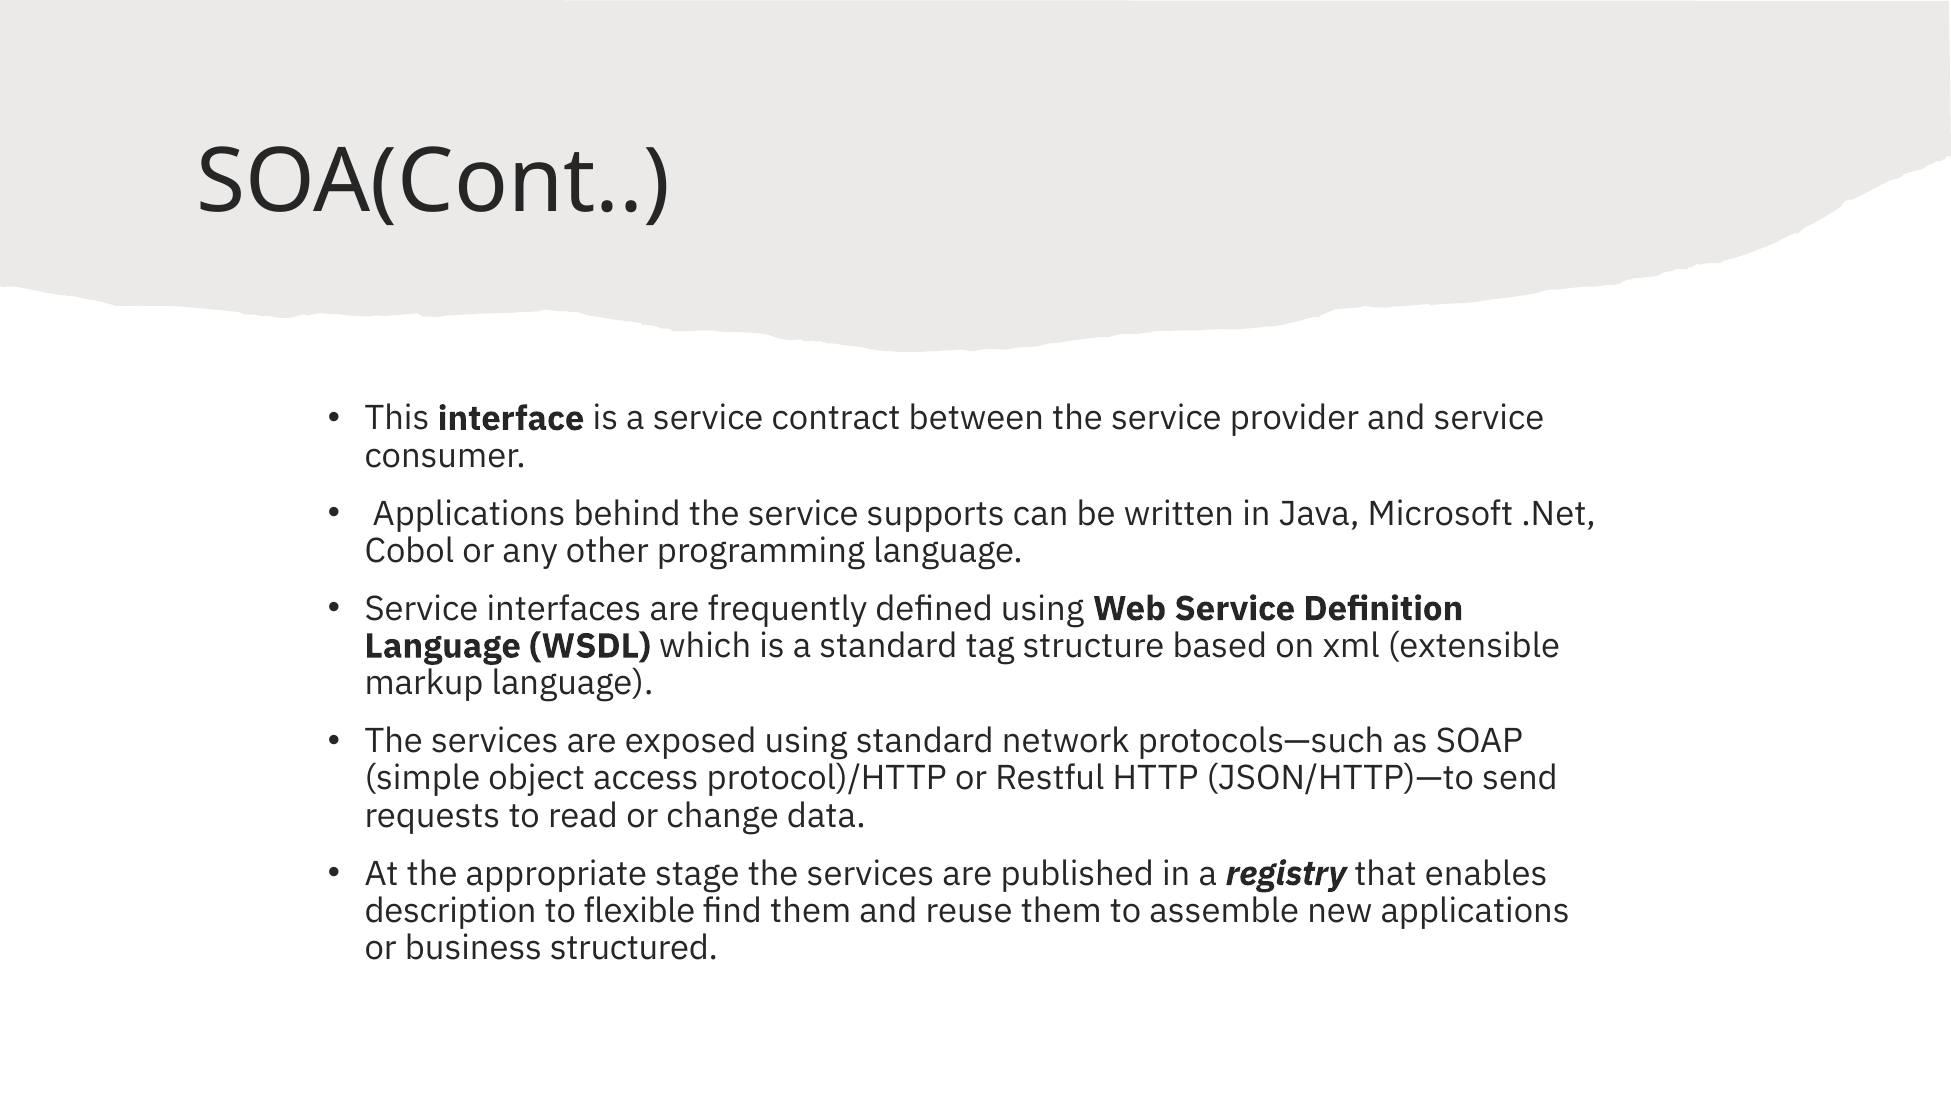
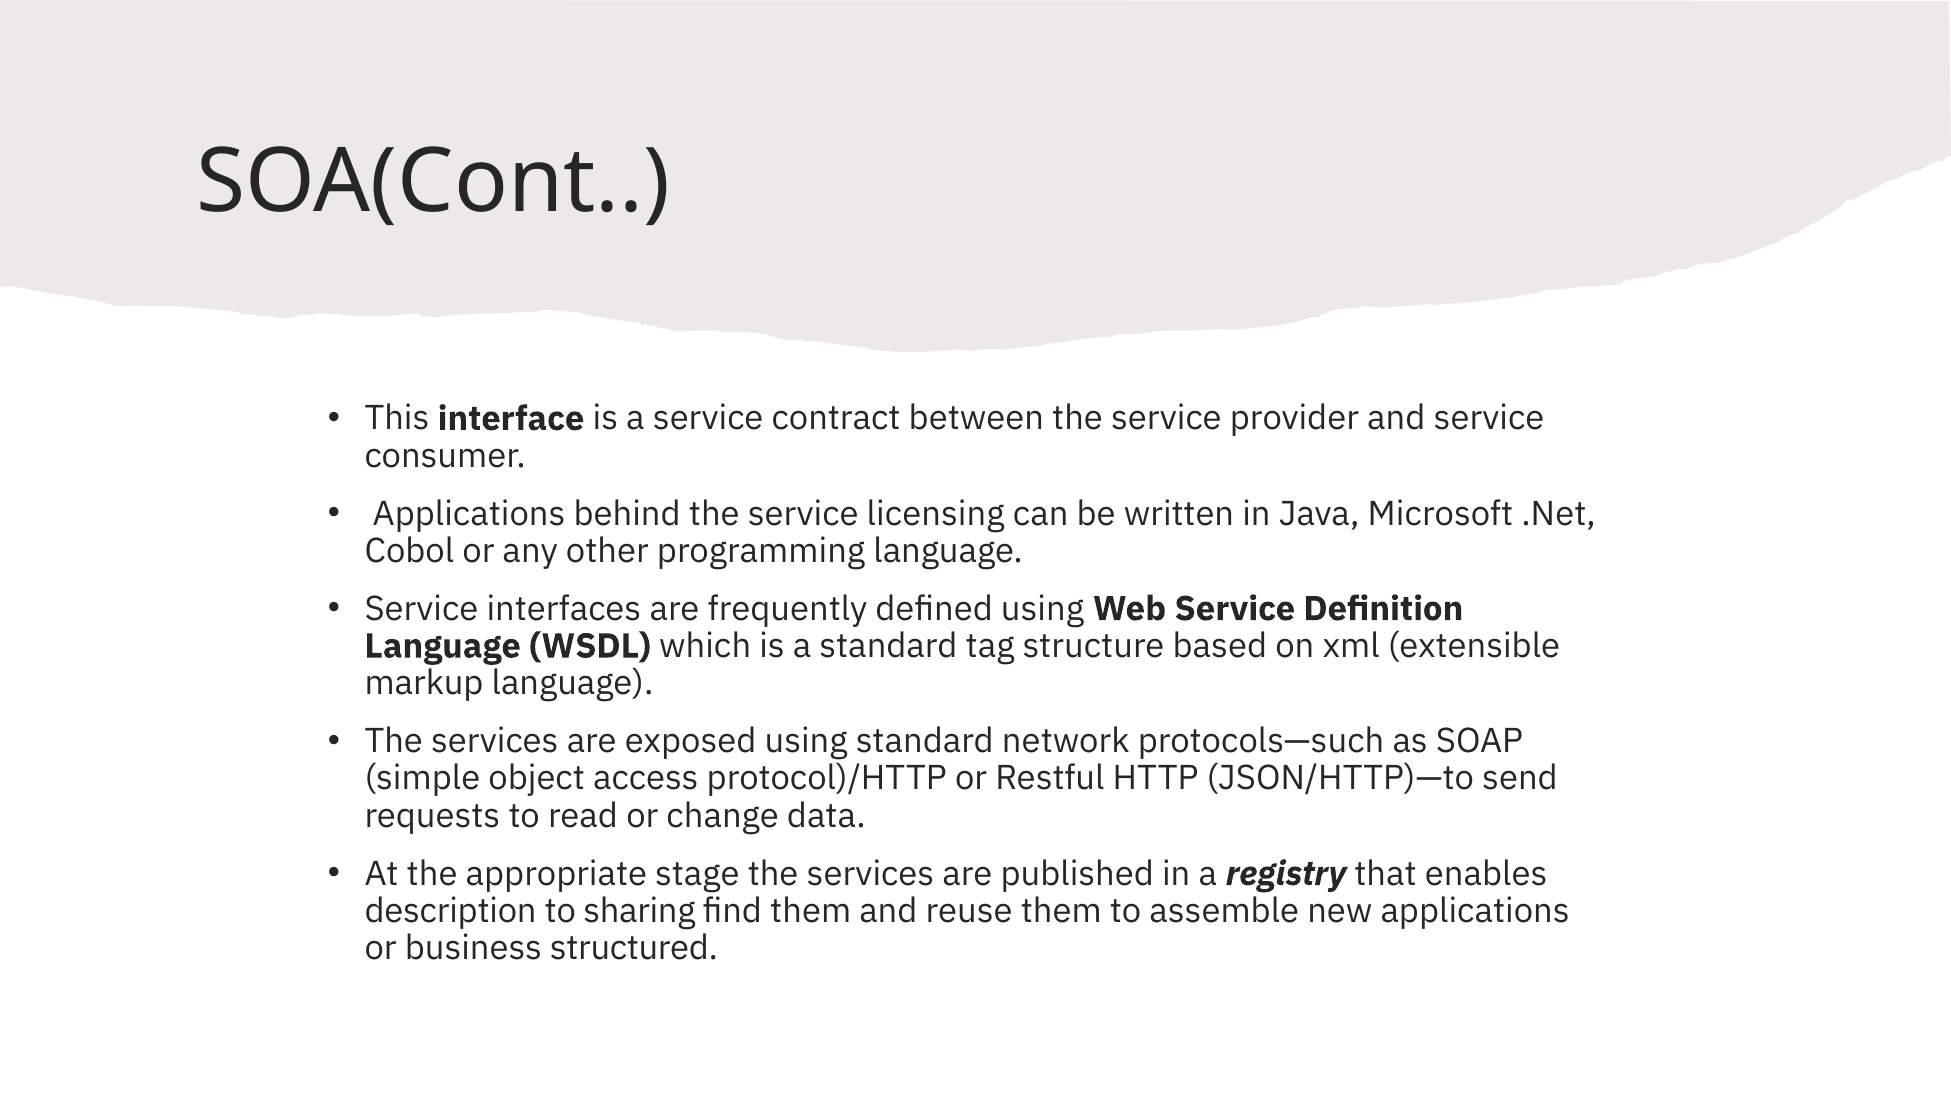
supports: supports -> licensing (936, 514)
flexible: flexible -> sharing (639, 911)
